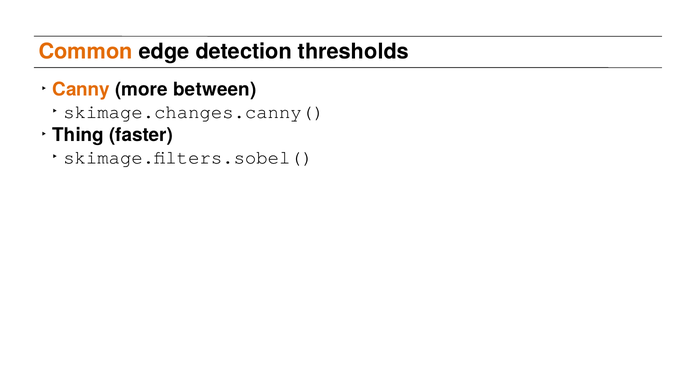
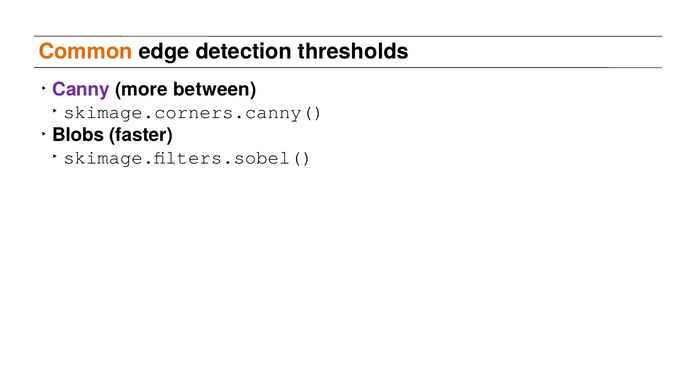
Canny colour: orange -> purple (81, 90)
skimage.changes.canny(: skimage.changes.canny( -> skimage.corners.canny( (194, 112)
Thing: Thing -> Blobs (78, 135)
